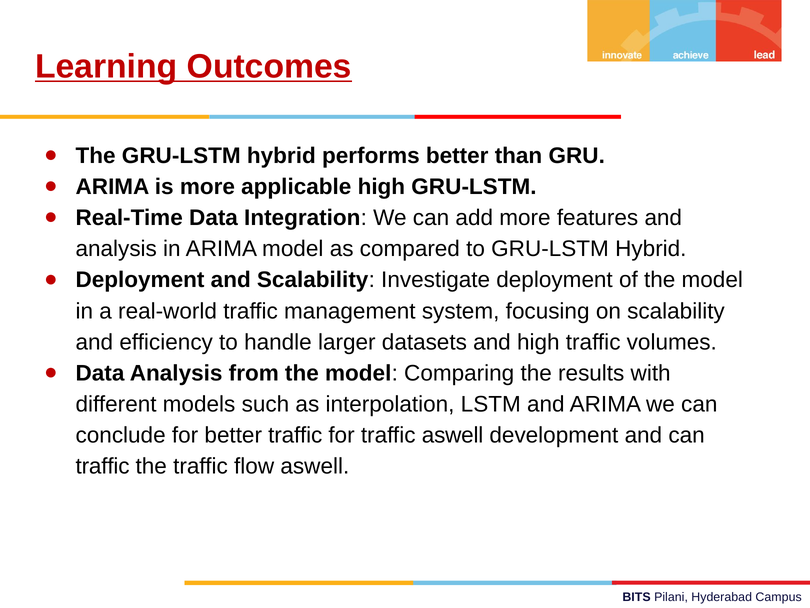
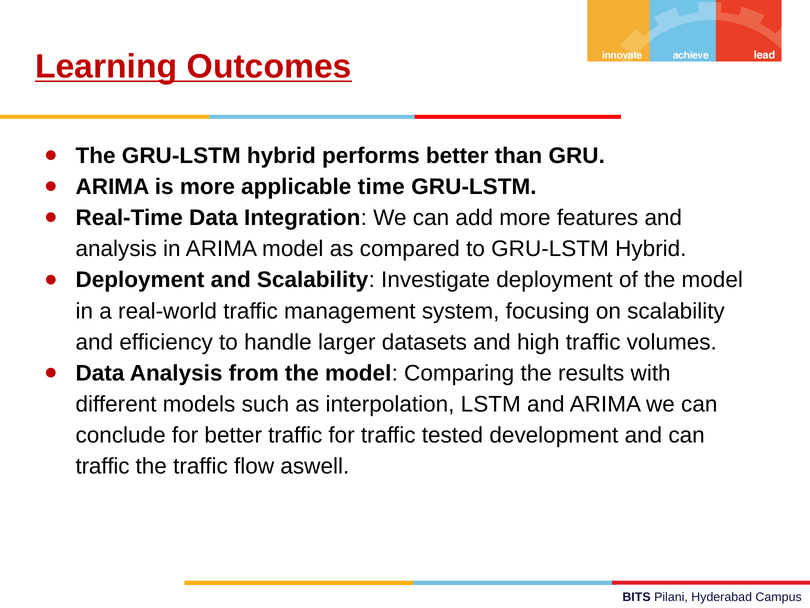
applicable high: high -> time (381, 187)
traffic aswell: aswell -> tested (452, 435)
